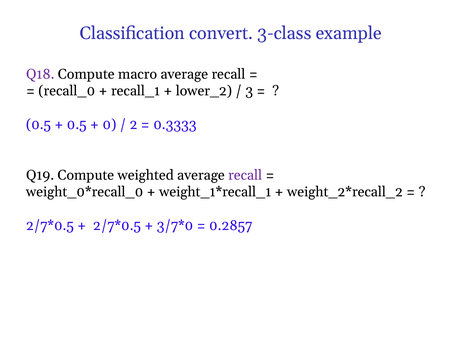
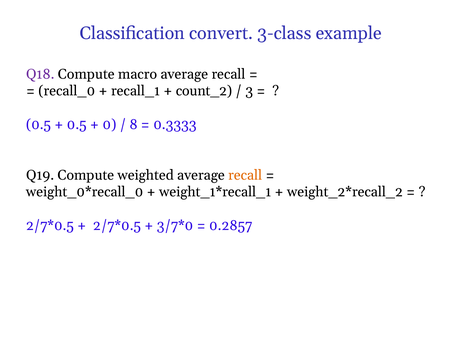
lower_2: lower_2 -> count_2 (204, 91)
2: 2 -> 8 (134, 125)
recall colour: purple -> orange (245, 175)
